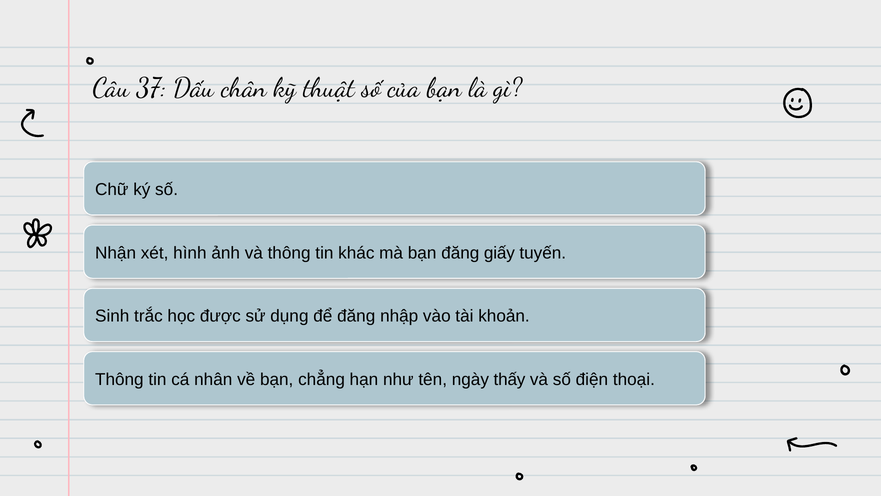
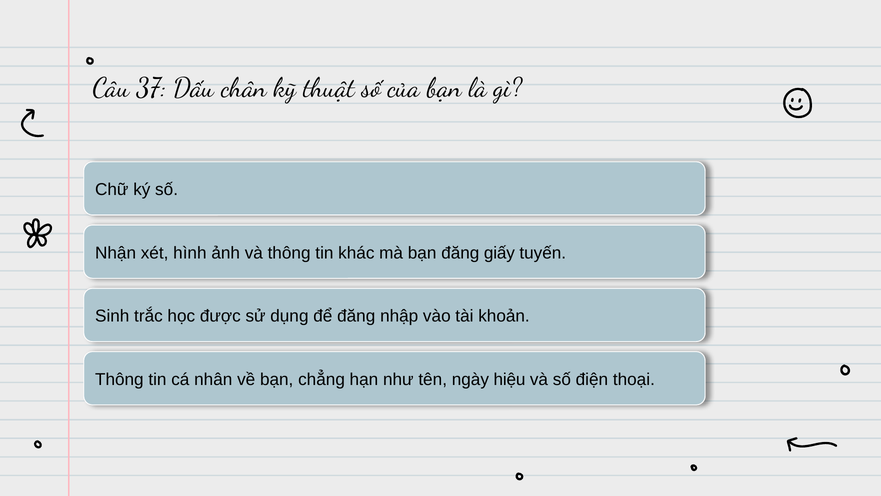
thấy: thấy -> hiệu (509, 379)
